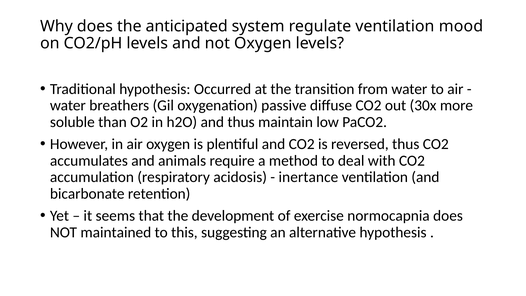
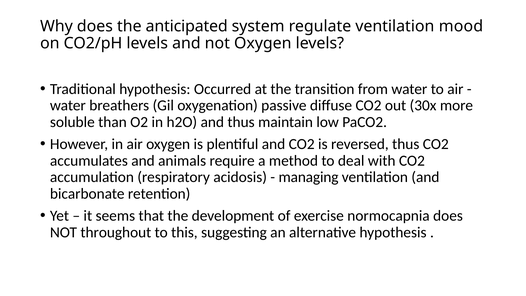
inertance: inertance -> managing (309, 177)
maintained: maintained -> throughout (116, 232)
